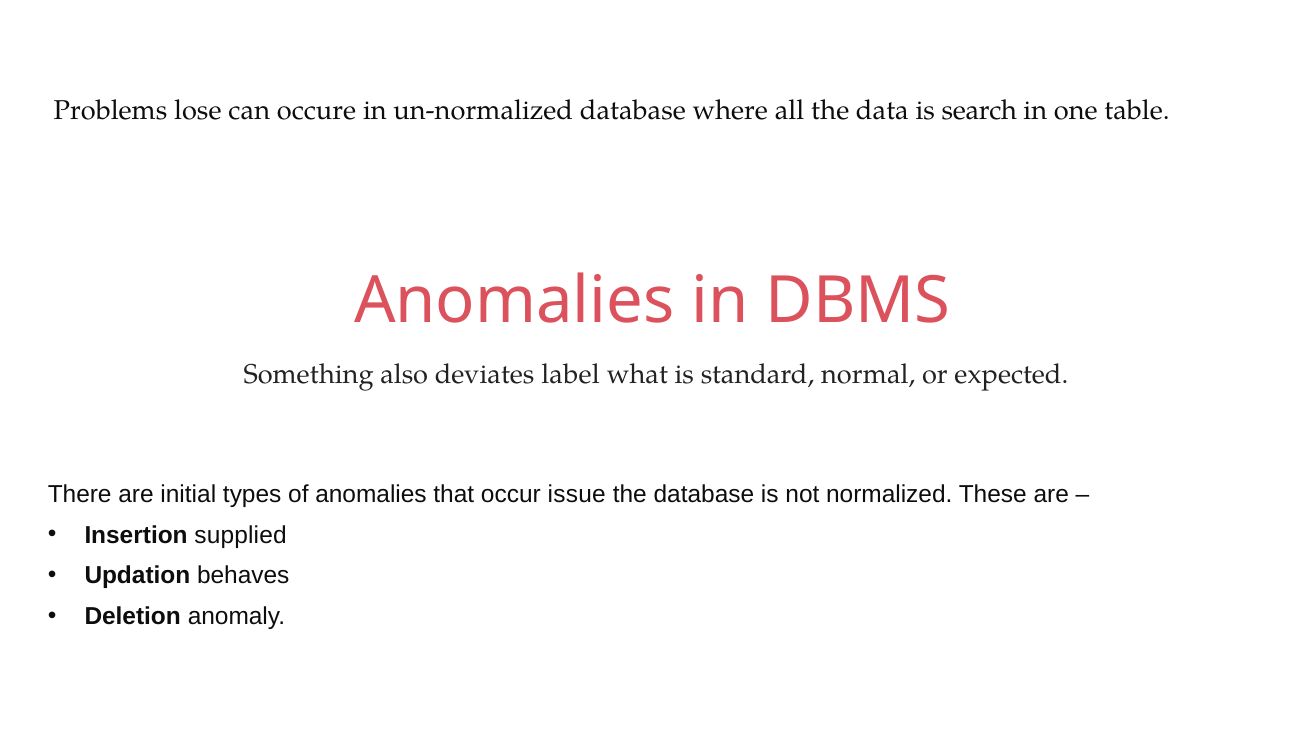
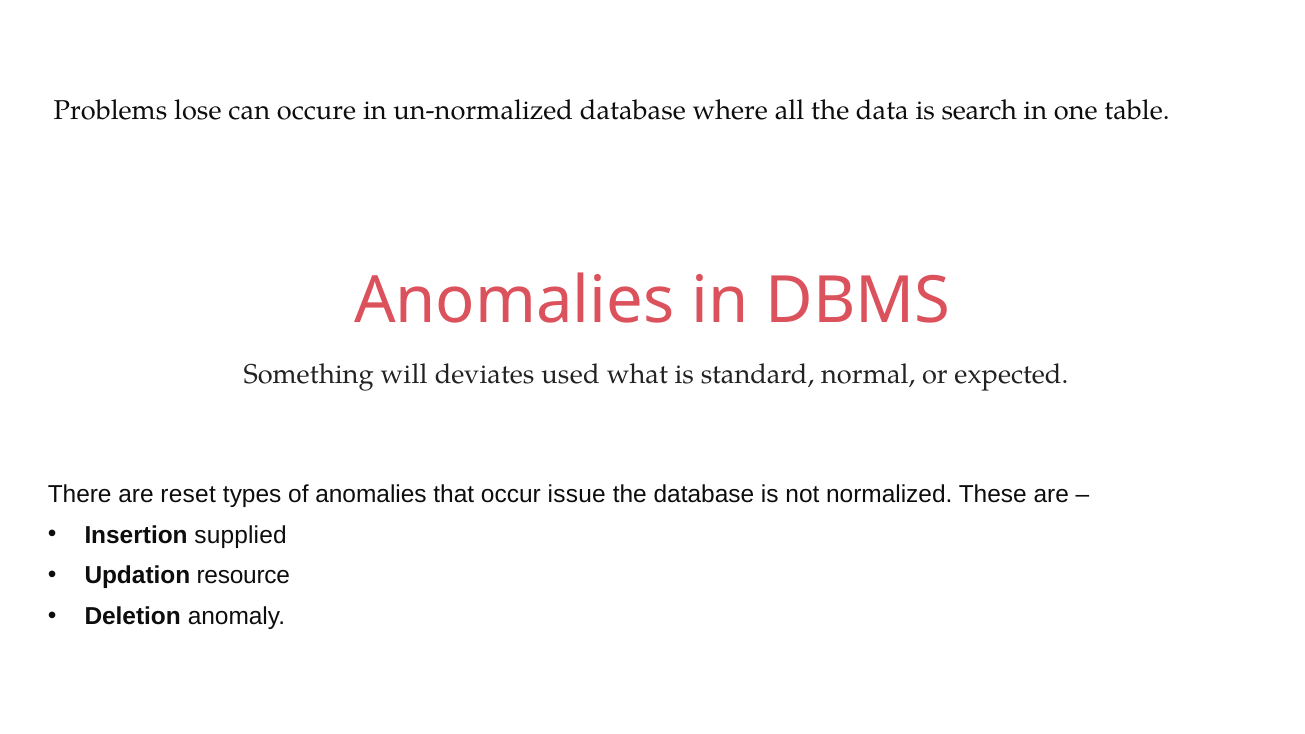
also: also -> will (404, 375)
label: label -> used (570, 375)
initial: initial -> reset (188, 494)
behaves: behaves -> resource (243, 576)
